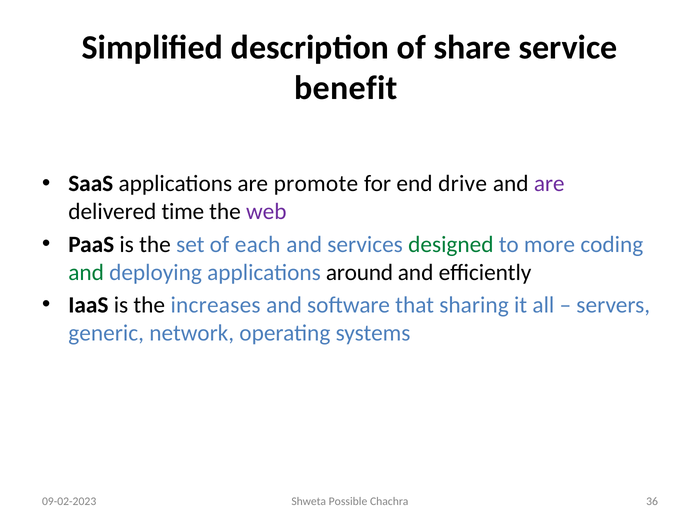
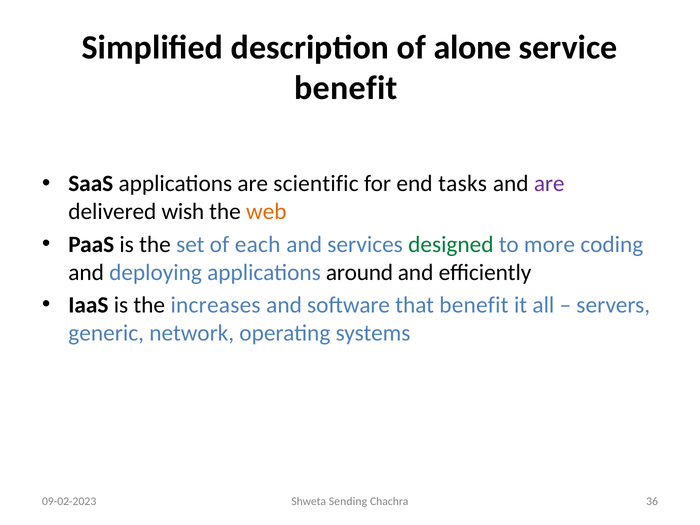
share: share -> alone (472, 47)
promote: promote -> scientific (316, 184)
drive: drive -> tasks (463, 184)
time: time -> wish (183, 212)
web colour: purple -> orange (266, 212)
and colour: green -> black (86, 272)
that sharing: sharing -> benefit (474, 305)
Possible: Possible -> Sending (348, 501)
